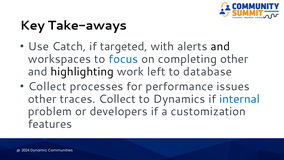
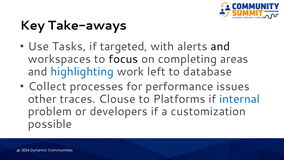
Catch: Catch -> Tasks (69, 46)
focus colour: blue -> black (123, 59)
completing other: other -> areas (234, 59)
highlighting colour: black -> blue (82, 71)
traces Collect: Collect -> Clouse (117, 99)
Dynamics: Dynamics -> Platforms (179, 99)
features: features -> possible (50, 124)
